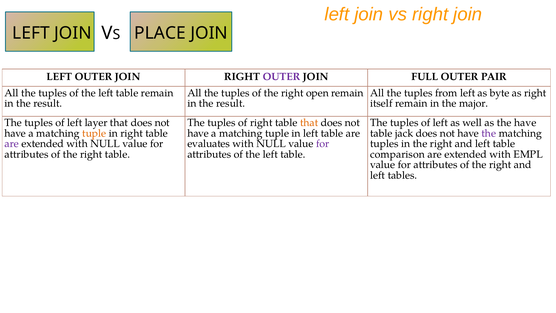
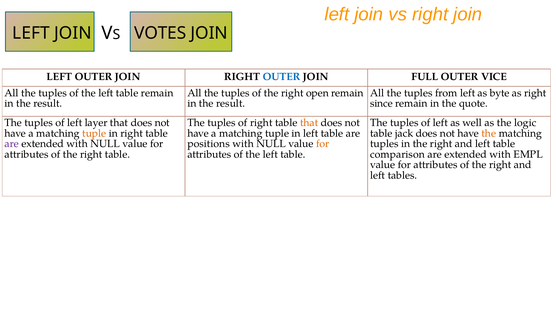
PLACE: PLACE -> VOTES (160, 33)
OUTER colour: purple -> blue (282, 77)
PAIR: PAIR -> VICE (494, 77)
itself: itself -> since (381, 103)
major: major -> quote (474, 103)
the have: have -> logic (525, 123)
the colour: purple -> orange (489, 133)
evaluates: evaluates -> positions (209, 144)
for colour: purple -> orange (323, 144)
